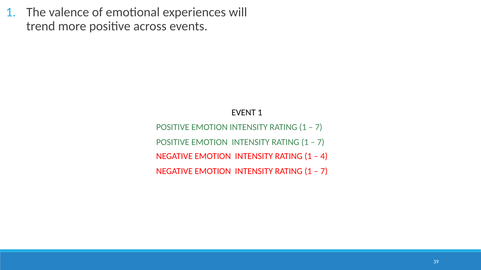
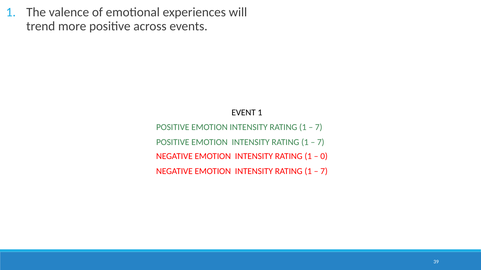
4: 4 -> 0 (324, 157)
